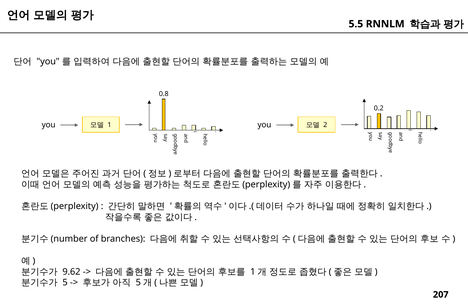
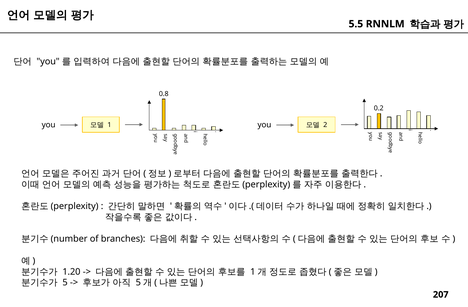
9.62: 9.62 -> 1.20 (71, 272)
